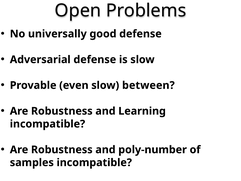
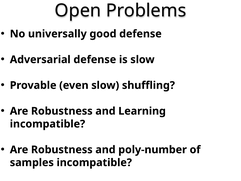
between: between -> shuffling (148, 85)
